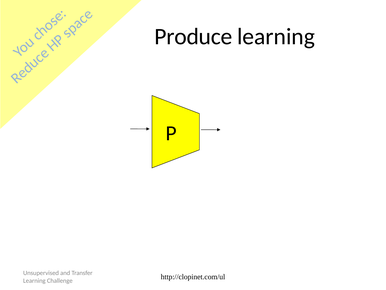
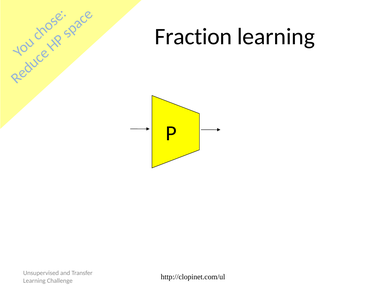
Produce: Produce -> Fraction (193, 36)
